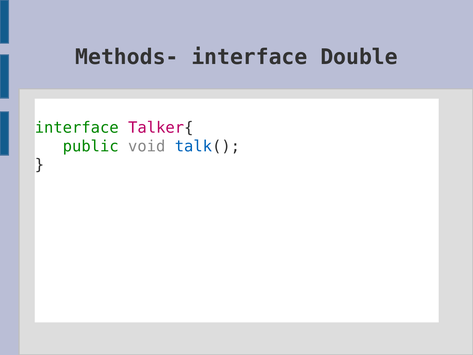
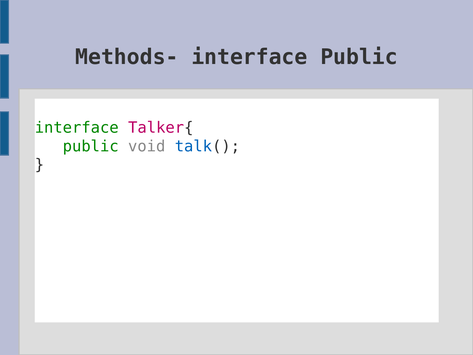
interface Double: Double -> Public (359, 57)
